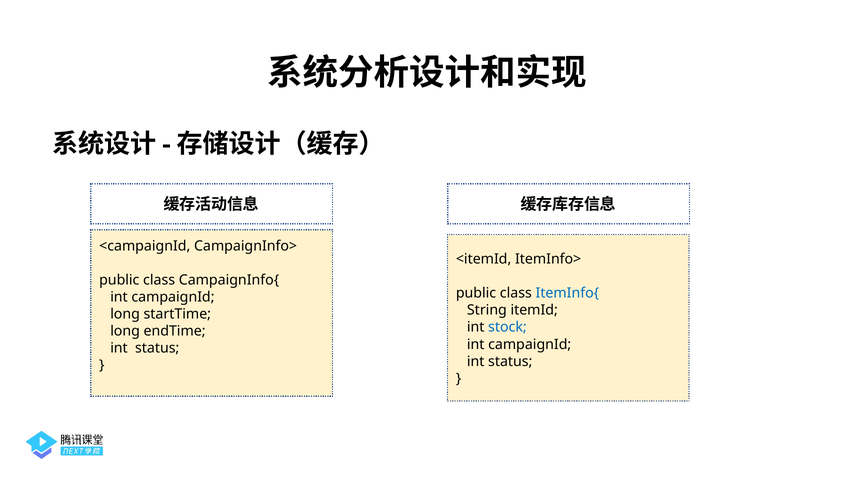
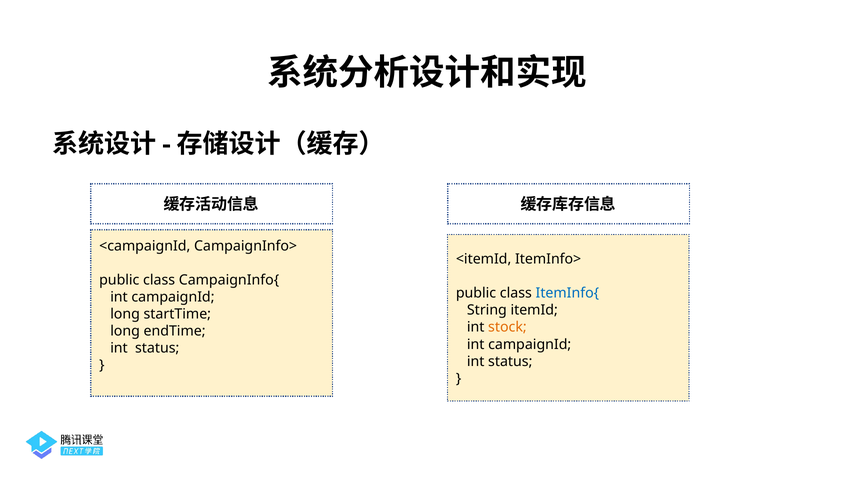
stock colour: blue -> orange (507, 327)
